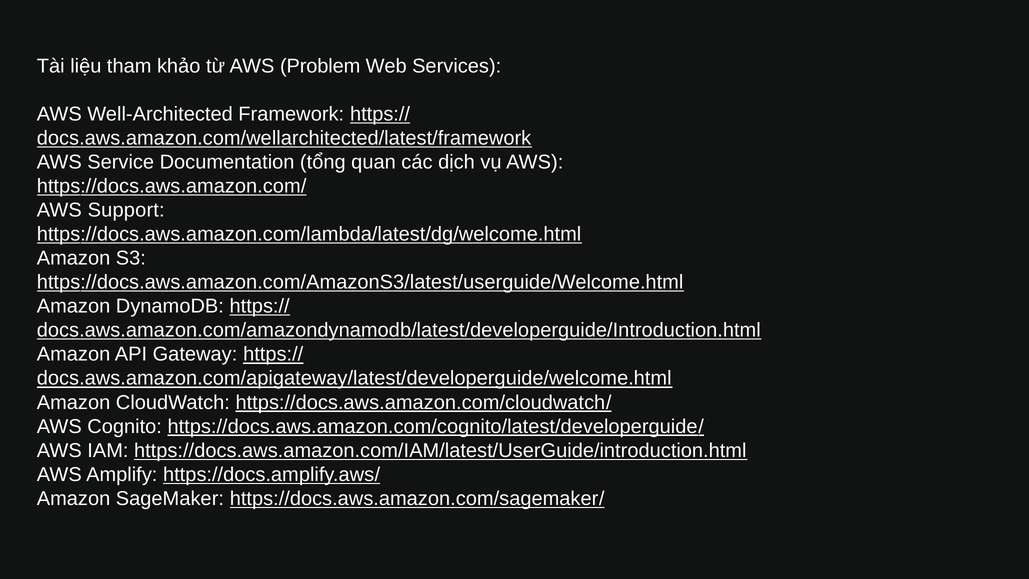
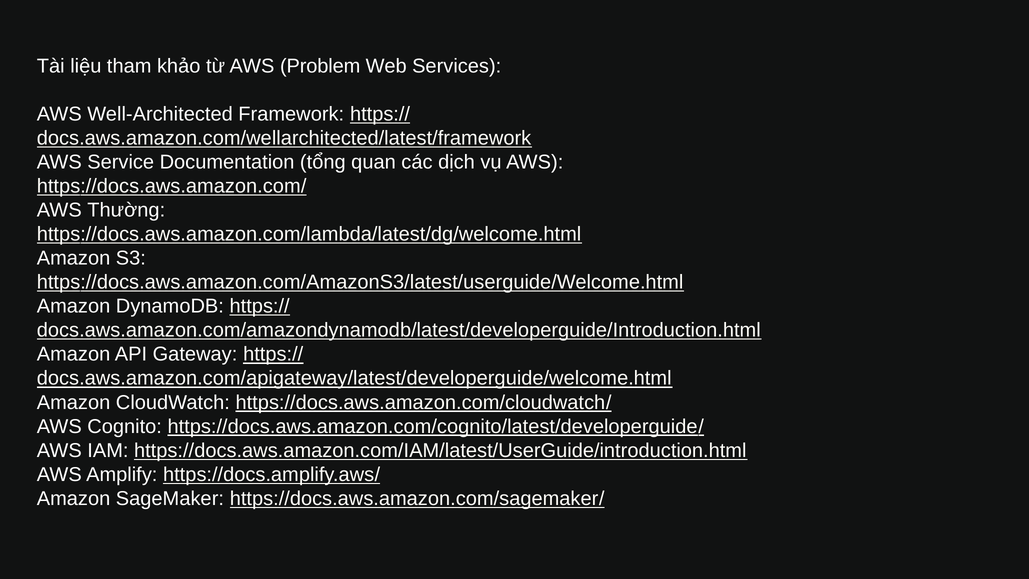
Support: Support -> Thường (126, 210)
